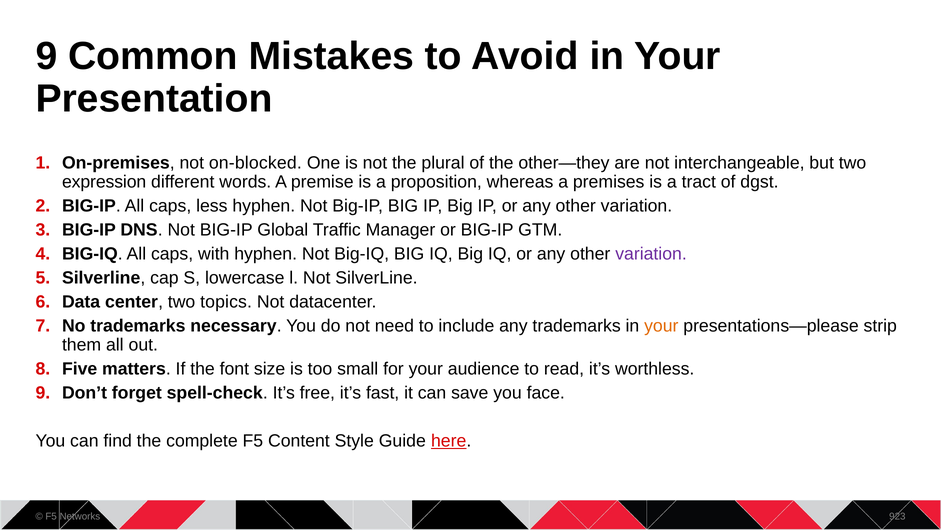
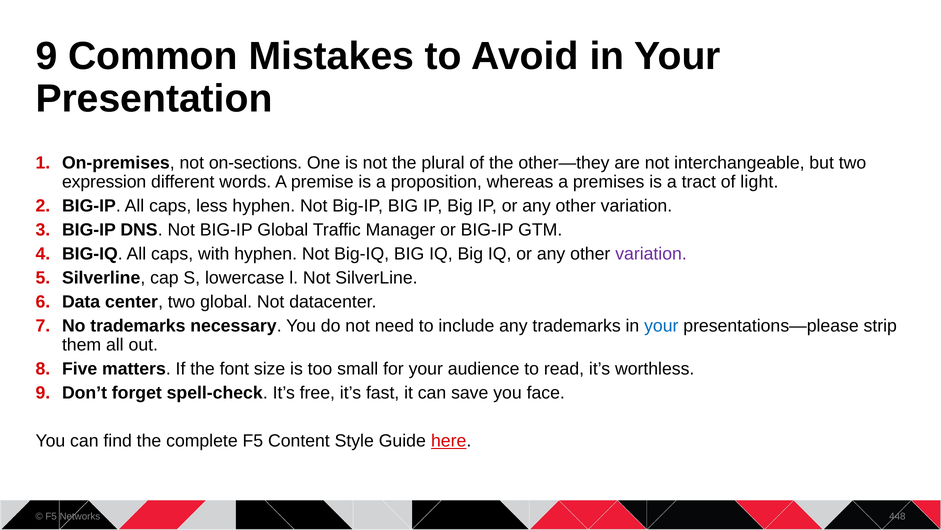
on-blocked: on-blocked -> on-sections (255, 163)
dgst: dgst -> light (759, 182)
two topics: topics -> global (226, 301)
your colour: orange -> blue (661, 325)
923: 923 -> 448 (897, 516)
